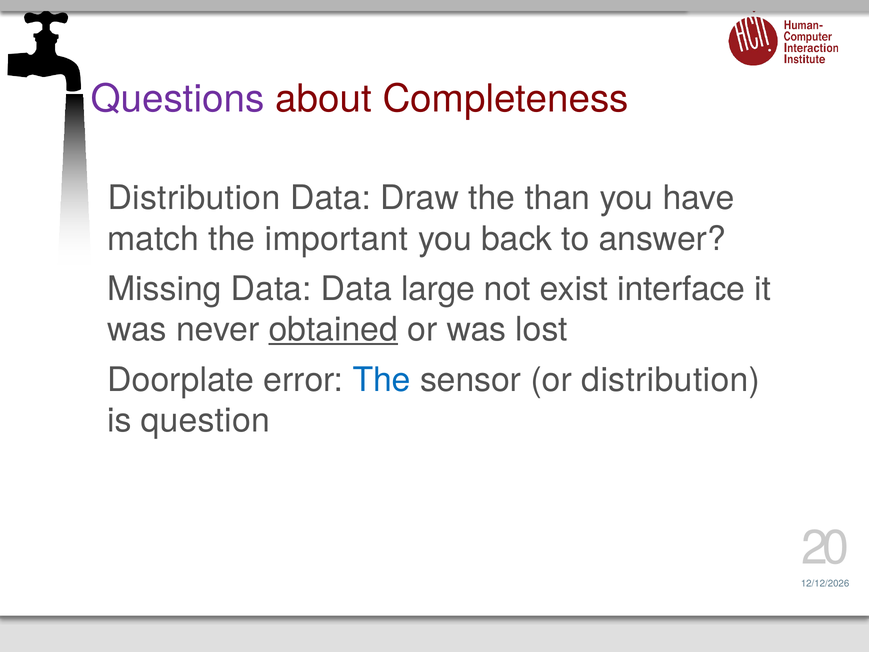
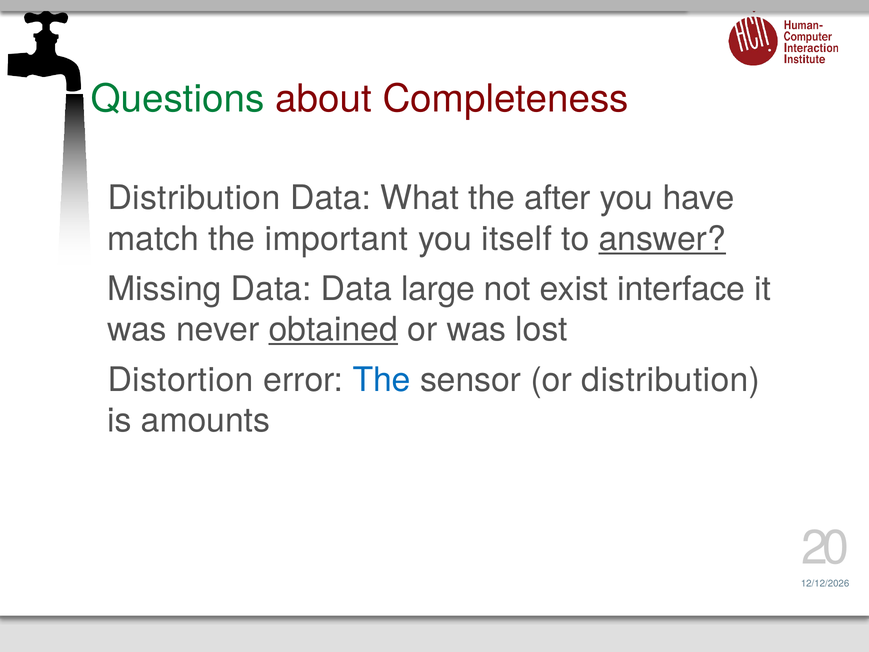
Questions colour: purple -> green (178, 99)
Draw: Draw -> What (420, 198)
than: than -> after (558, 198)
back: back -> itself (517, 239)
answer underline: none -> present (662, 239)
Doorplate: Doorplate -> Distortion (181, 380)
question: question -> amounts (206, 420)
